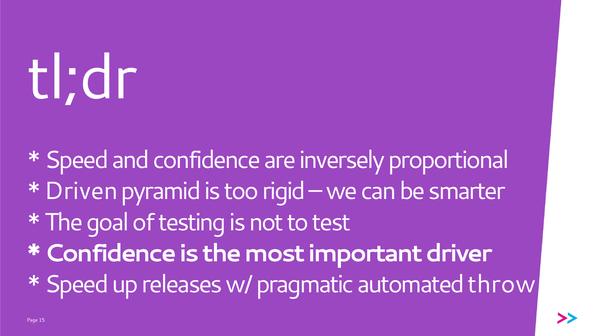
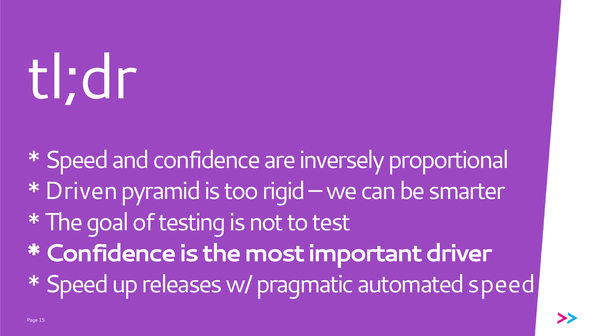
automated throw: throw -> speed (502, 284)
